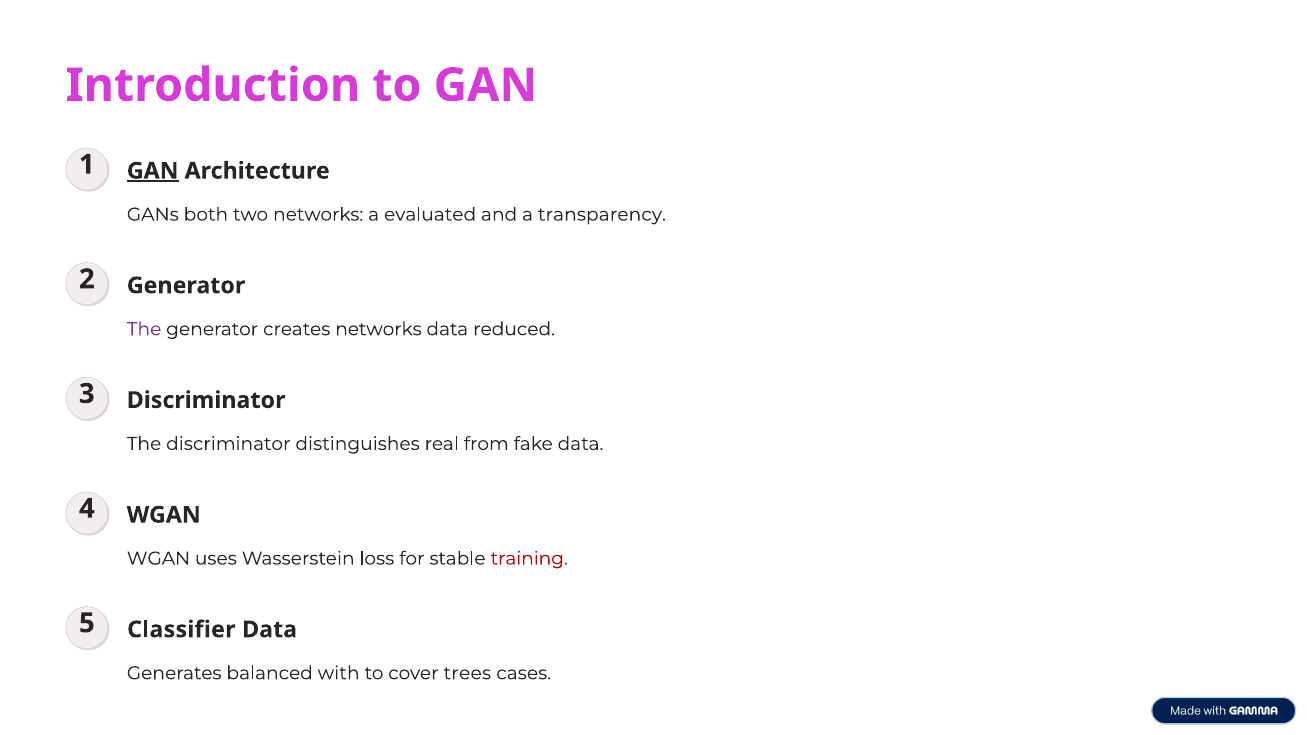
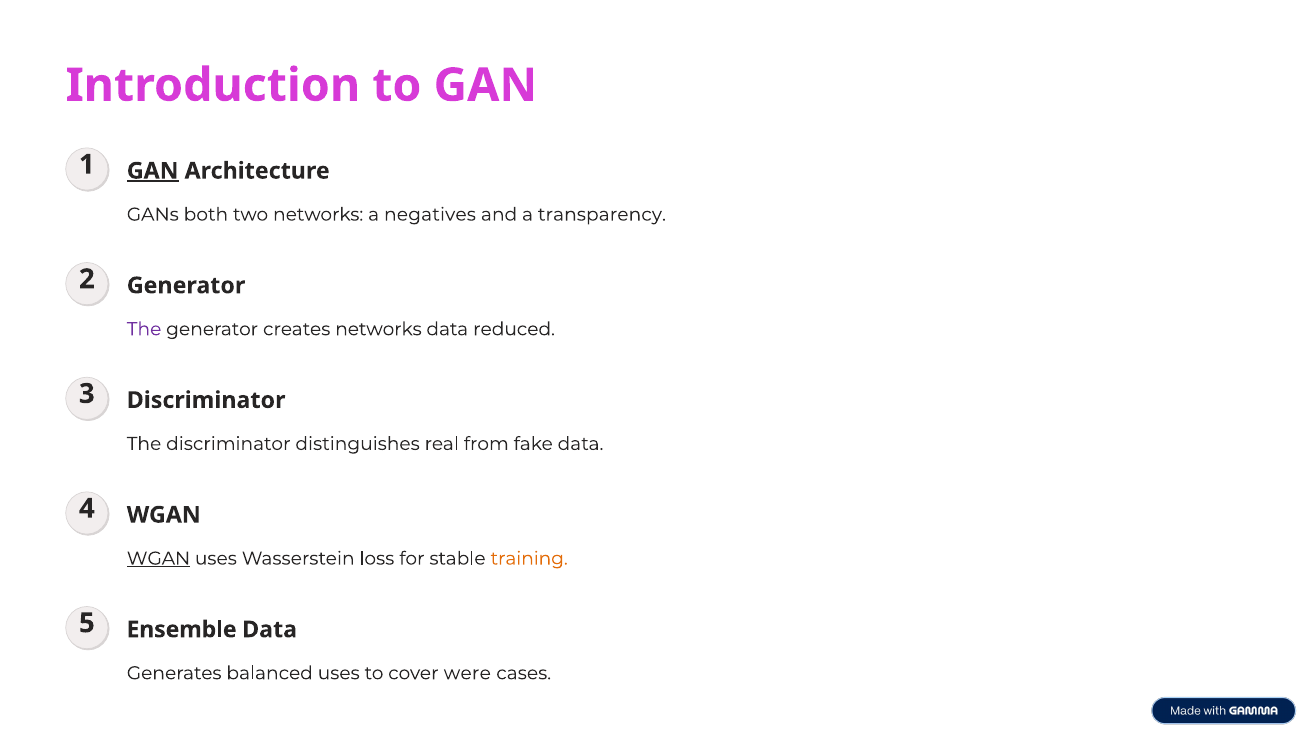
evaluated: evaluated -> negatives (430, 215)
WGAN underline: none -> present (158, 559)
training colour: red -> orange (529, 559)
Classifier: Classifier -> Ensemble (182, 630)
balanced with: with -> uses (339, 673)
trees: trees -> were (467, 673)
